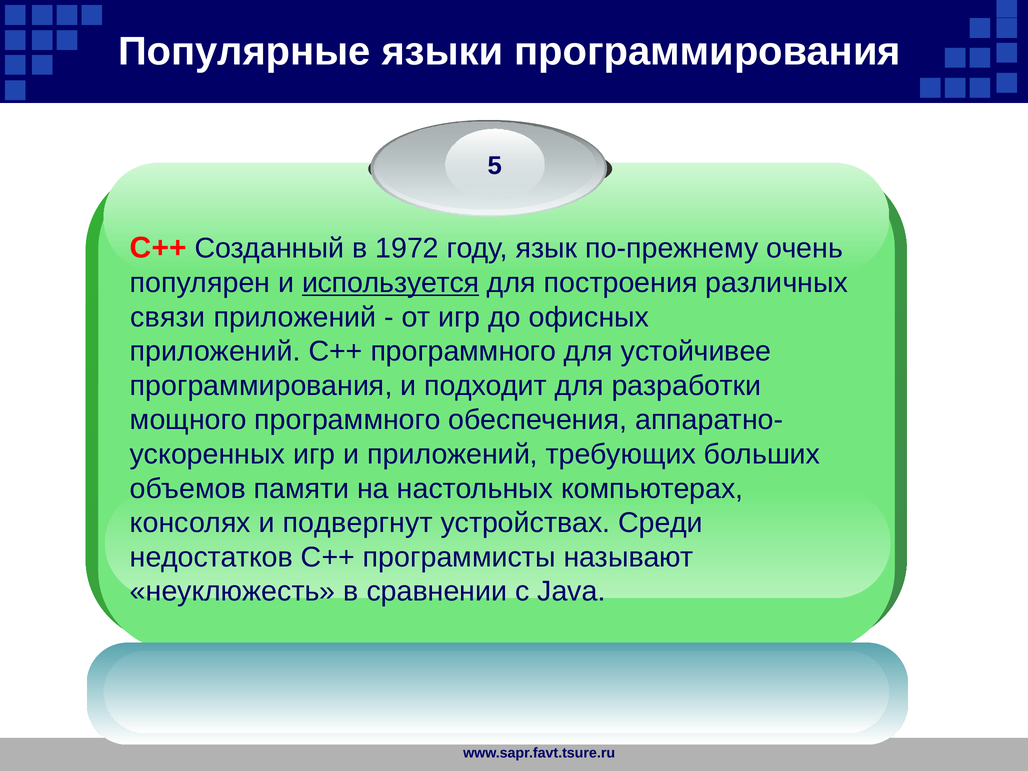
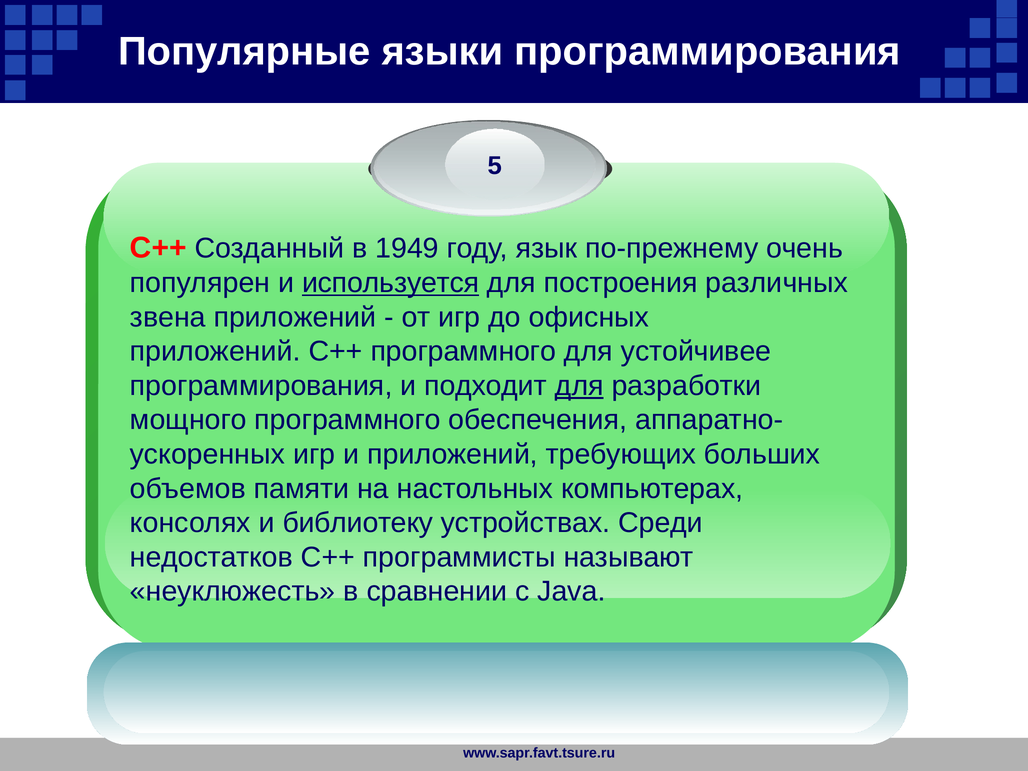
1972: 1972 -> 1949 (407, 248)
связи: связи -> звена (168, 317)
для underline: none -> present (579, 386)
подвергнут: подвергнут -> библиотеку (358, 523)
